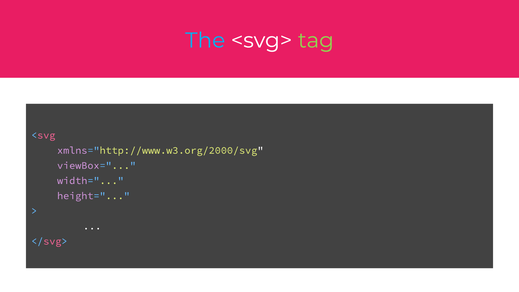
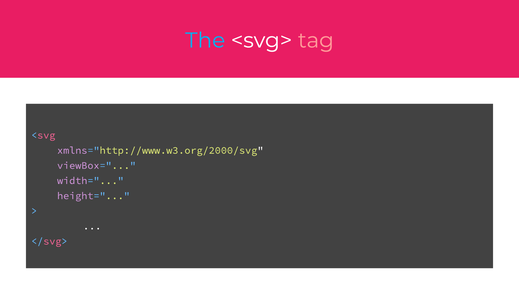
tag colour: light green -> pink (316, 40)
